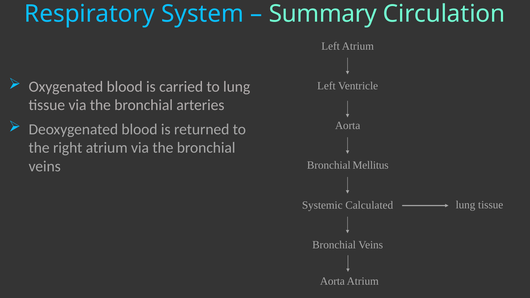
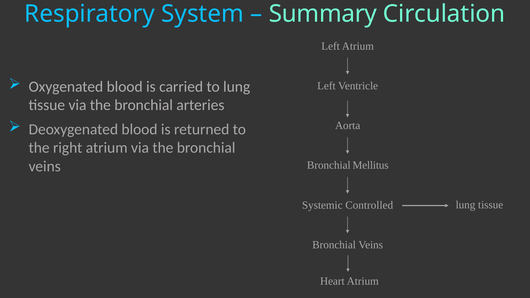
Calculated: Calculated -> Controlled (369, 205)
Aorta: Aorta -> Heart (332, 281)
